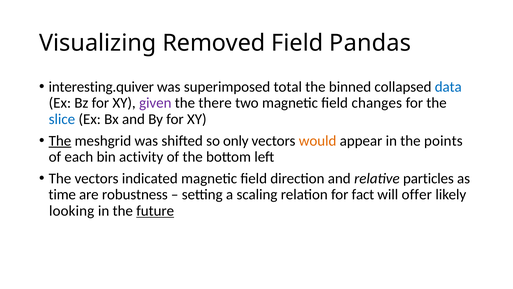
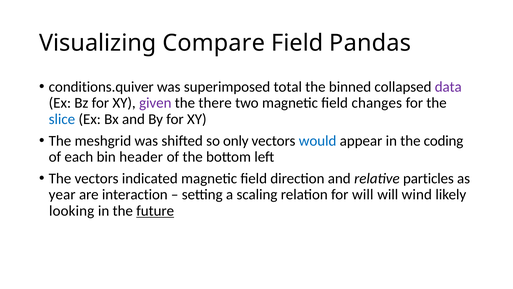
Removed: Removed -> Compare (214, 43)
interesting.quiver: interesting.quiver -> conditions.quiver (101, 87)
data colour: blue -> purple (448, 87)
The underline: present -> none (60, 141)
would colour: orange -> blue (318, 141)
points: points -> coding (444, 141)
activity: activity -> header (141, 157)
time: time -> year (62, 194)
robustness: robustness -> interaction (135, 194)
for fact: fact -> will (363, 194)
offer: offer -> wind (417, 194)
